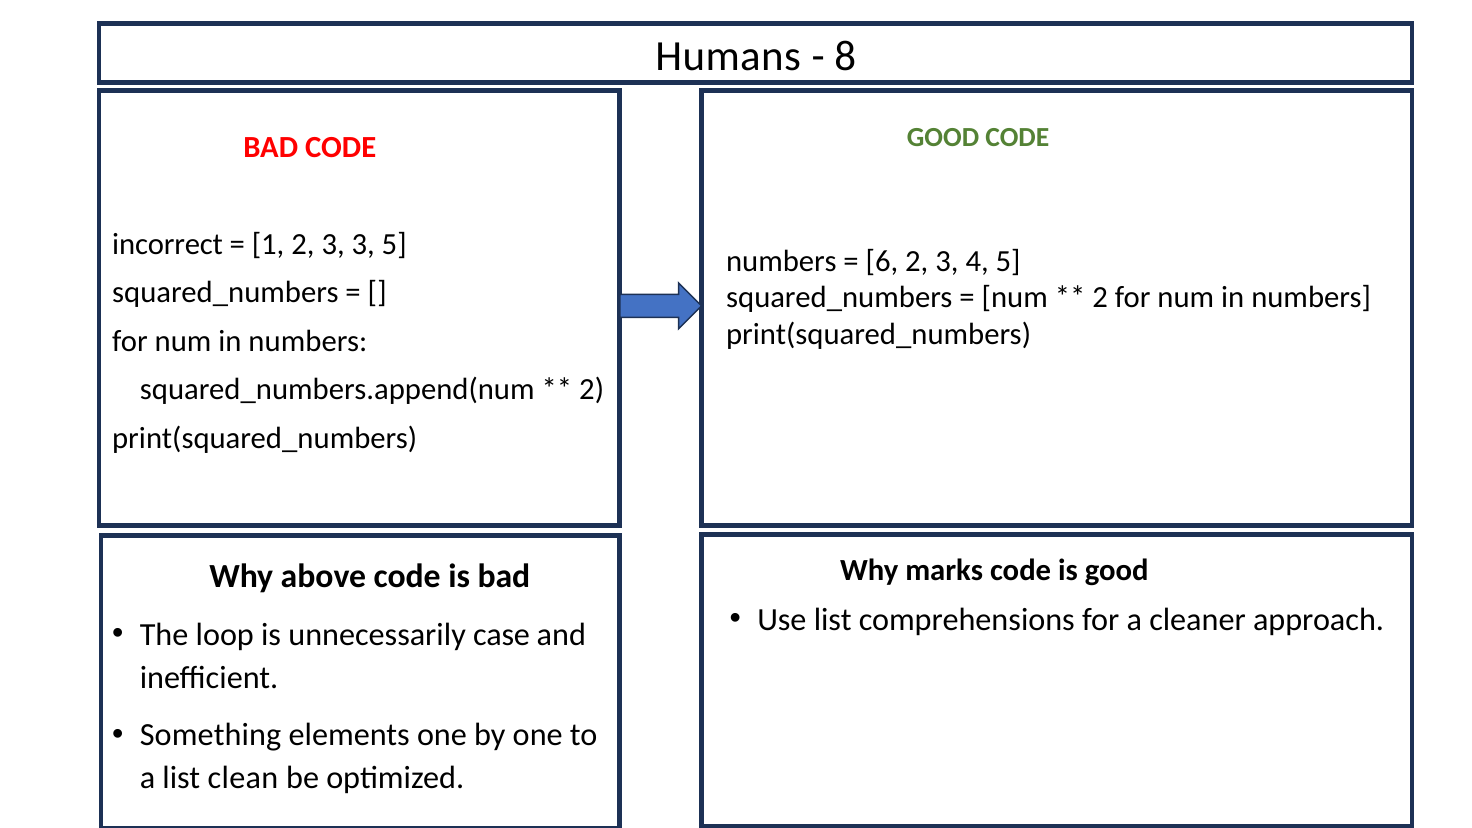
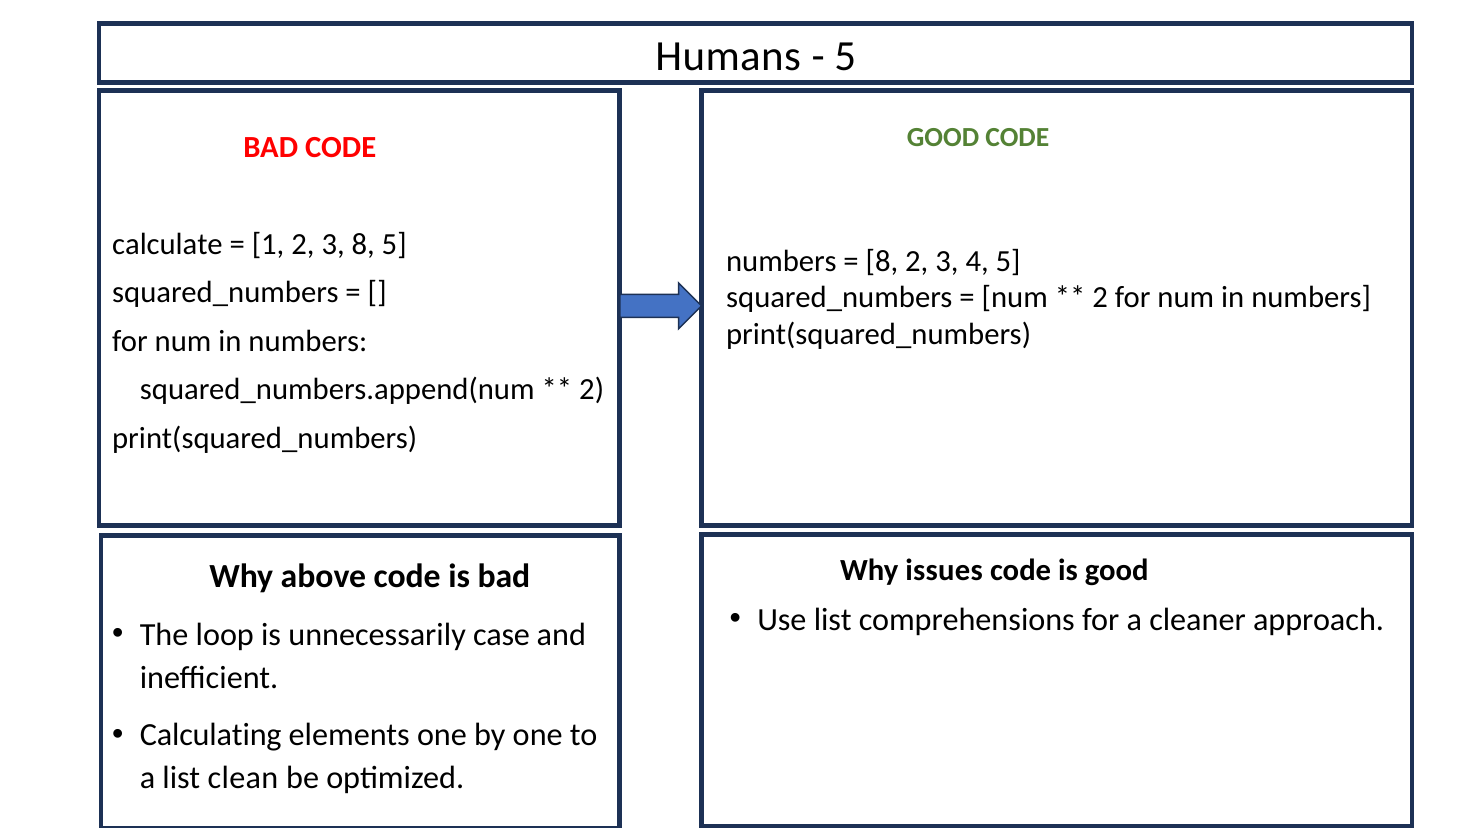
8: 8 -> 5 (845, 56)
incorrect: incorrect -> calculate (167, 244)
3 3: 3 -> 8 (363, 244)
6: 6 -> 8 (882, 261)
marks: marks -> issues (944, 570)
Something: Something -> Calculating (211, 735)
